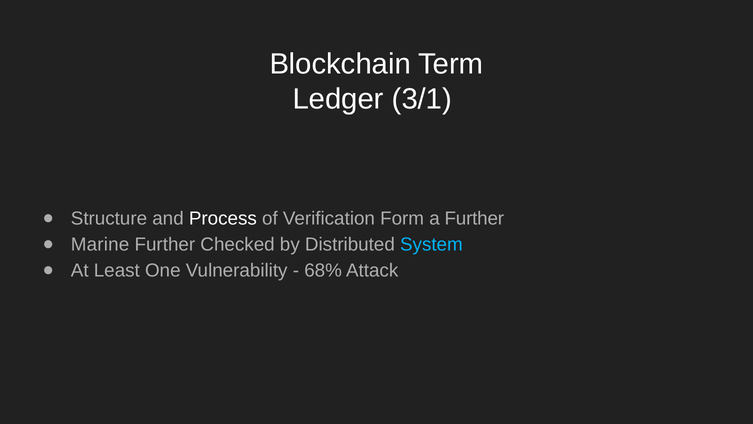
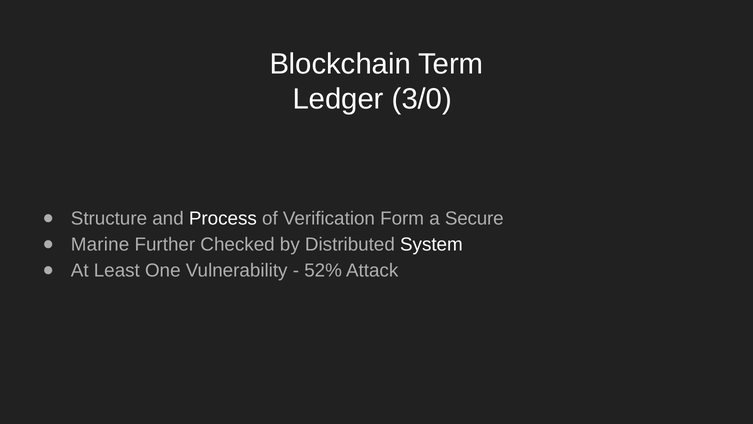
3/1: 3/1 -> 3/0 (422, 99)
a Further: Further -> Secure (474, 218)
System colour: light blue -> white (431, 244)
68%: 68% -> 52% (323, 270)
